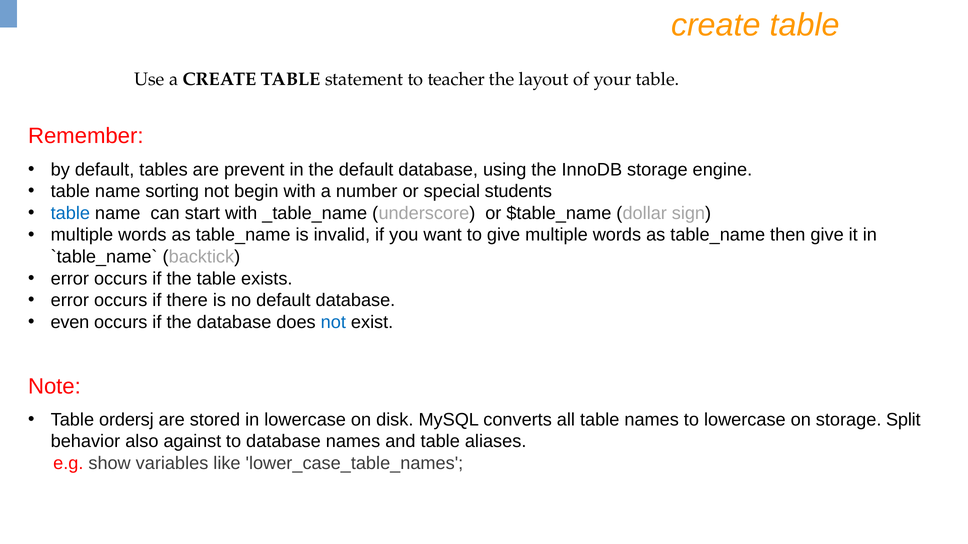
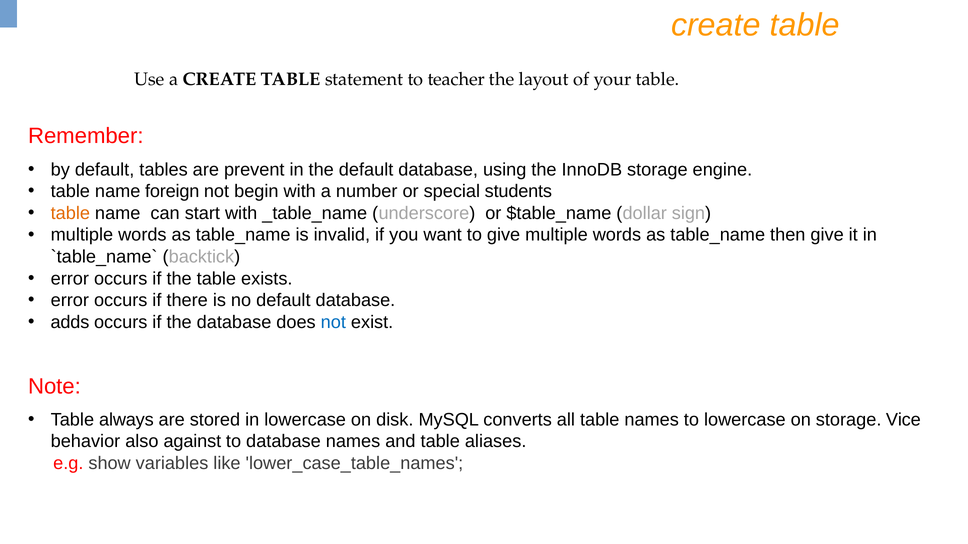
sorting: sorting -> foreign (172, 192)
table colour: blue -> orange (70, 213)
even: even -> adds (70, 322)
ordersj: ordersj -> always (126, 420)
Split: Split -> Vice (903, 420)
